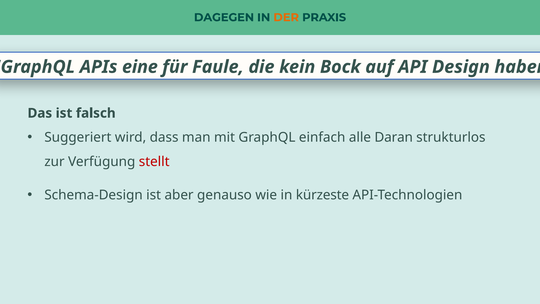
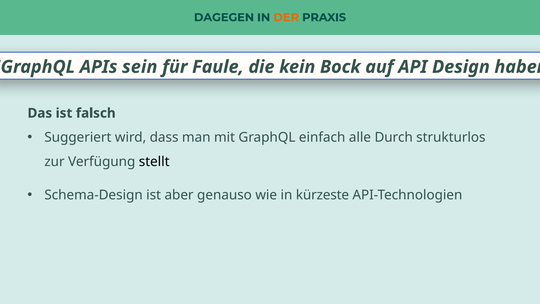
eine: eine -> sein (140, 67)
Daran: Daran -> Durch (394, 137)
stellt colour: red -> black (154, 162)
